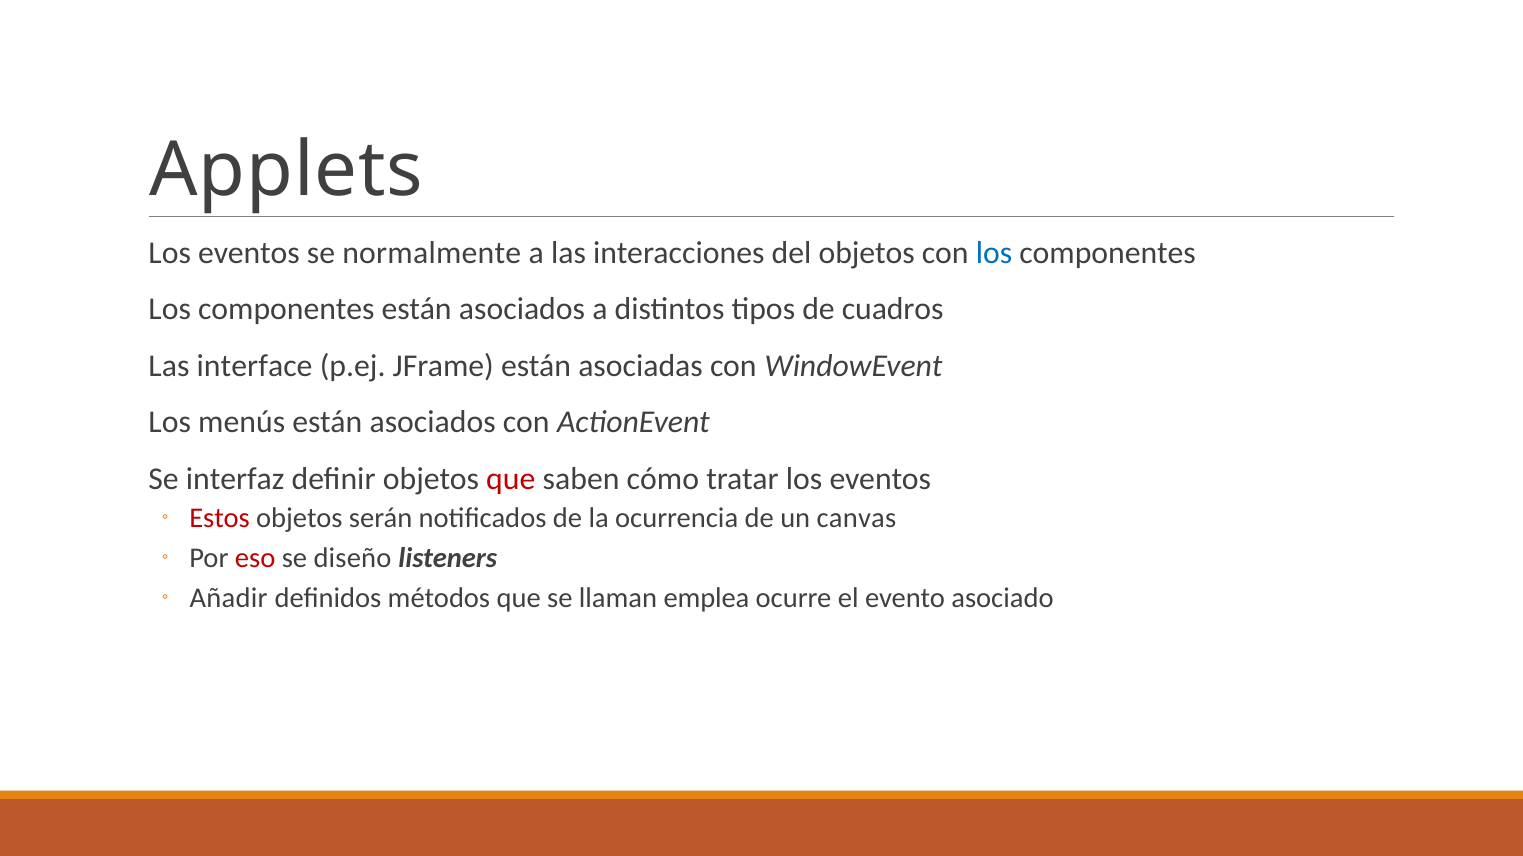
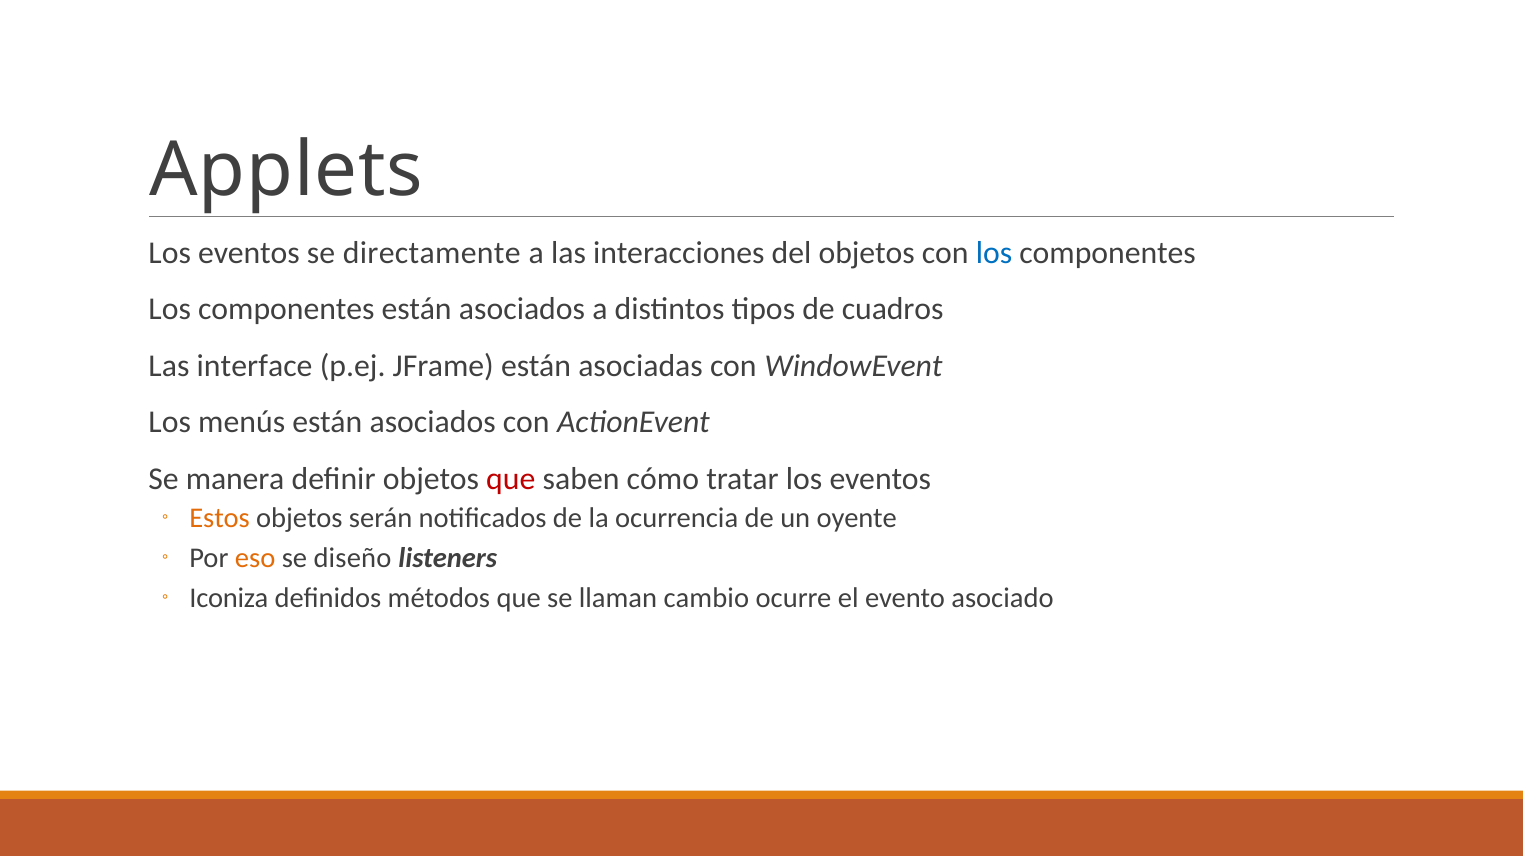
normalmente: normalmente -> directamente (432, 253)
interfaz: interfaz -> manera (235, 479)
Estos colour: red -> orange (220, 518)
canvas: canvas -> oyente (857, 518)
eso colour: red -> orange (255, 559)
Añadir: Añadir -> Iconiza (229, 599)
emplea: emplea -> cambio (706, 599)
